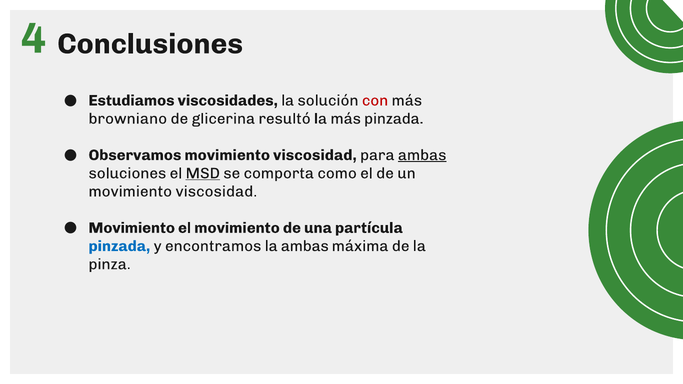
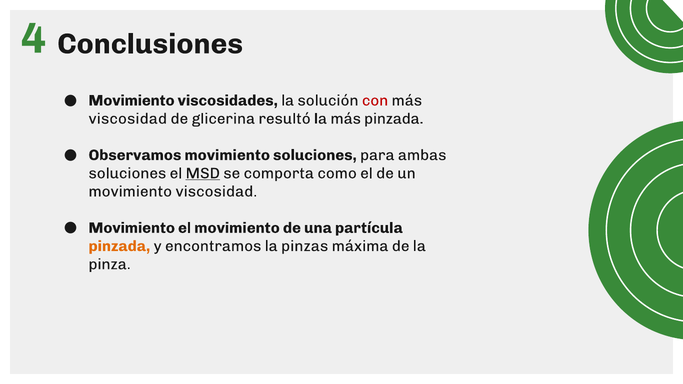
Estudiamos: Estudiamos -> Movimiento (132, 101)
browniano: browniano -> viscosidad (128, 119)
Observamos movimiento viscosidad: viscosidad -> soluciones (315, 155)
ambas underline: present -> none (422, 155)
pinzada colour: blue -> orange (119, 246)
la ambas: ambas -> pinzas (305, 246)
